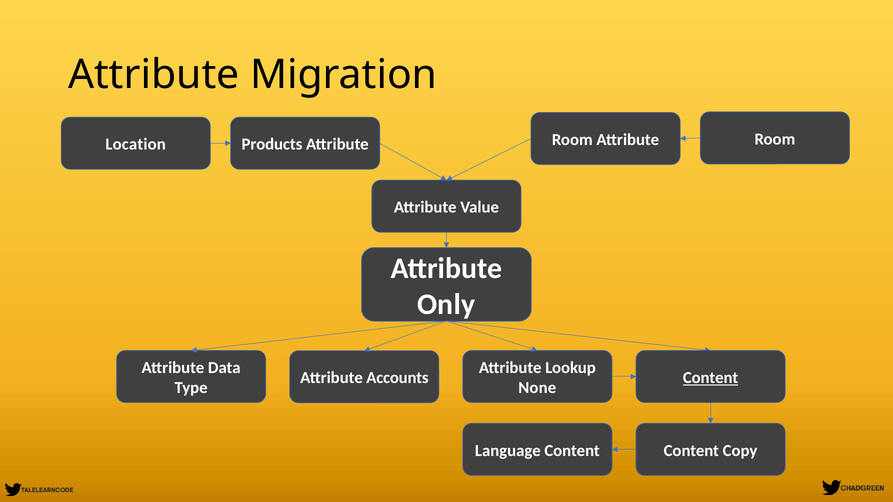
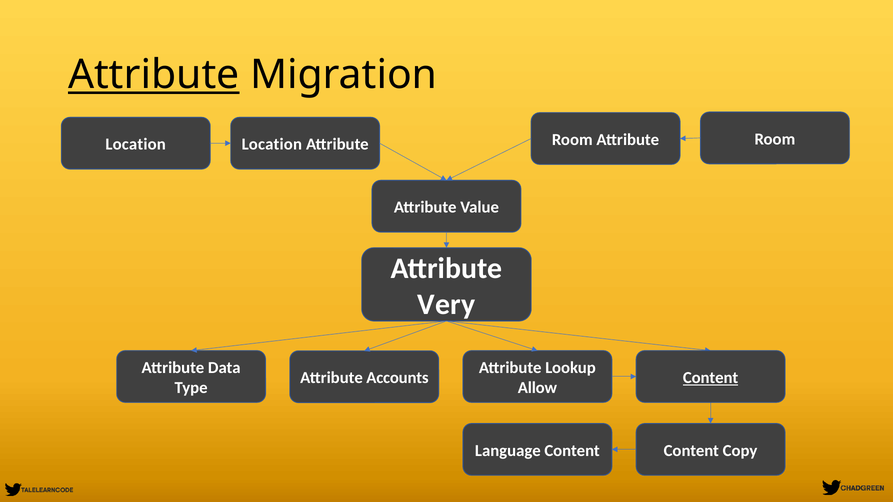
Attribute underline: none -> present (154, 75)
Products: Products -> Location (272, 144)
Only: Only -> Very (446, 304)
None: None -> Allow (537, 388)
